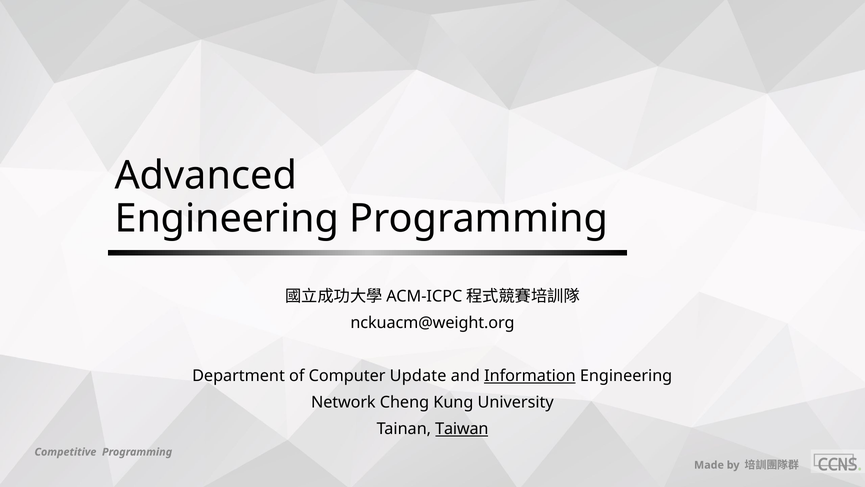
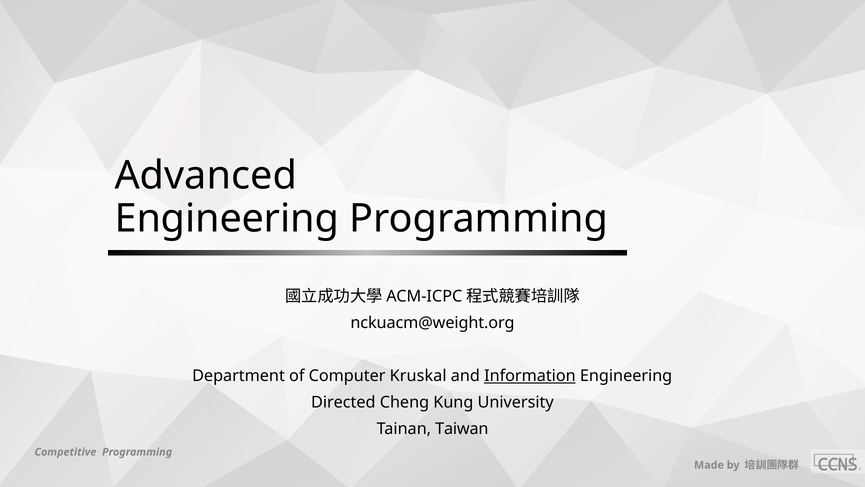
Update: Update -> Kruskal (418, 376)
Network: Network -> Directed (343, 402)
Taiwan underline: present -> none (462, 429)
